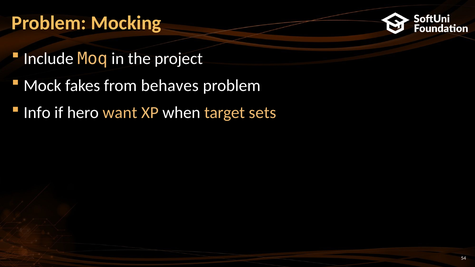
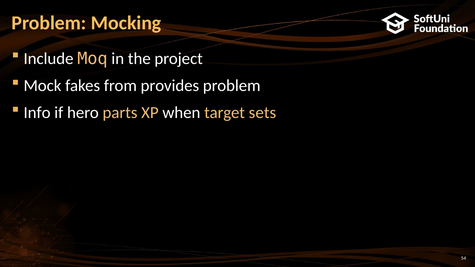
behaves: behaves -> provides (170, 86)
want: want -> parts (120, 113)
